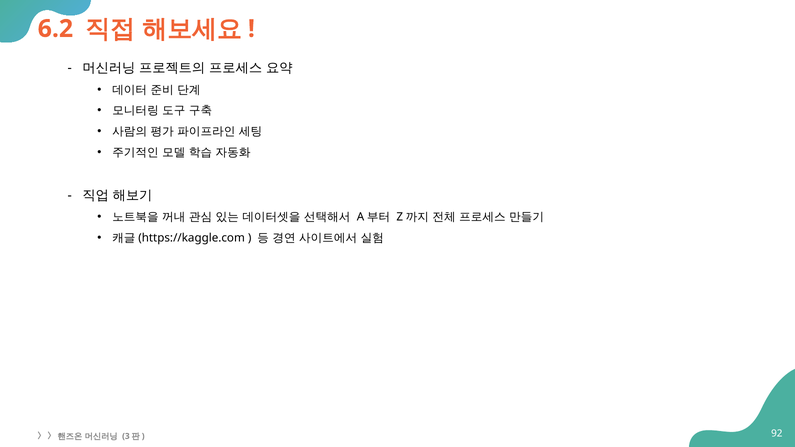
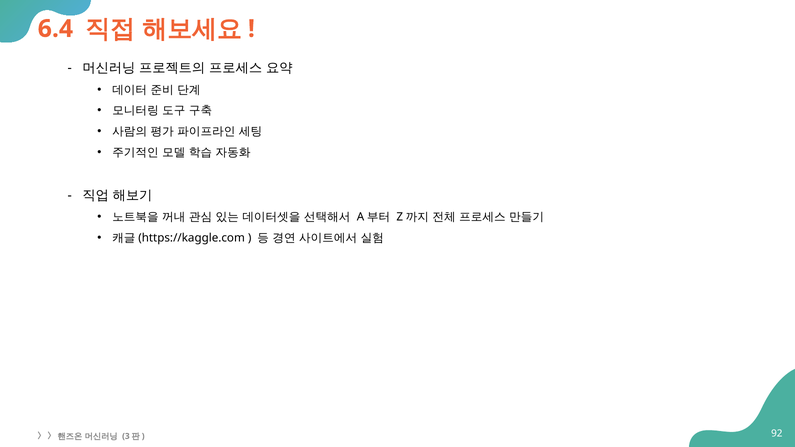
6.2: 6.2 -> 6.4 (55, 29)
